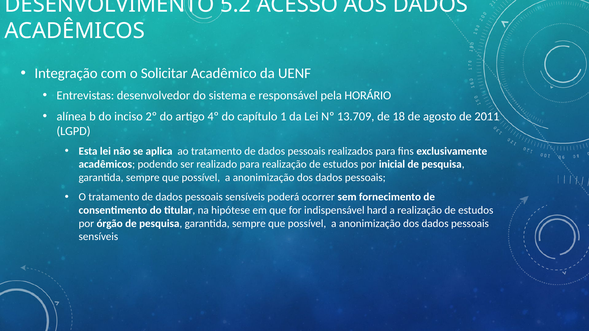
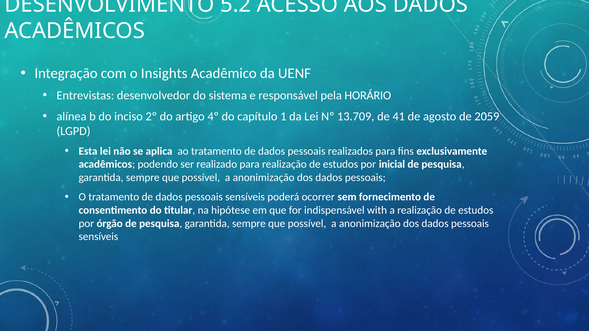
Solicitar: Solicitar -> Insights (164, 73)
18: 18 -> 41 (399, 116)
2011: 2011 -> 2059 (487, 116)
hard: hard -> with (377, 210)
